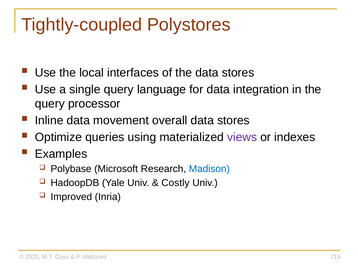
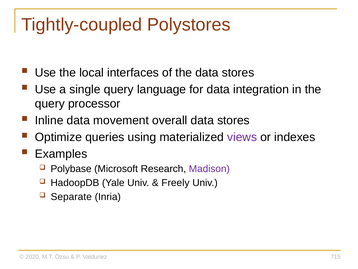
Madison colour: blue -> purple (209, 169)
Costly: Costly -> Freely (175, 182)
Improved: Improved -> Separate (71, 196)
